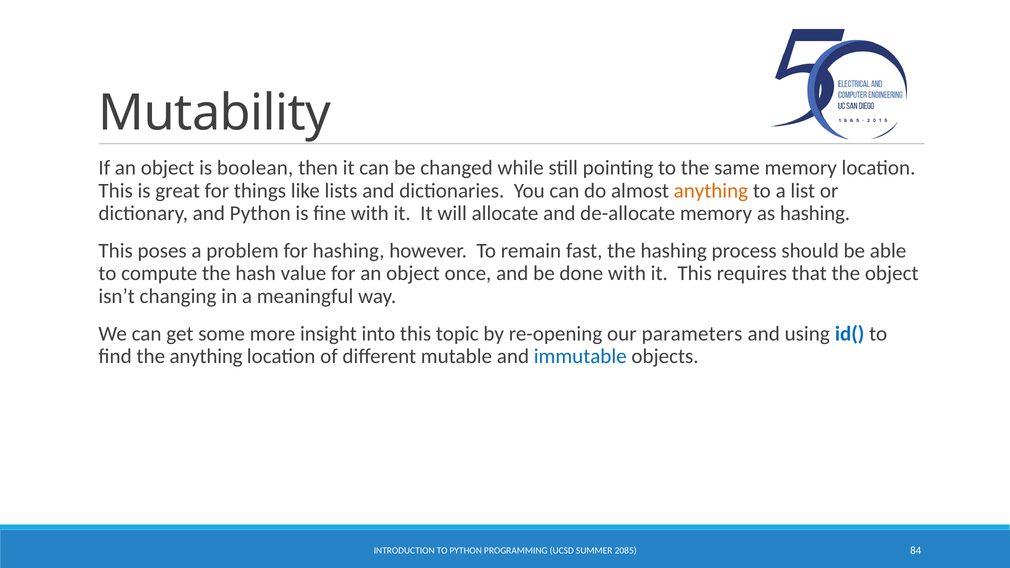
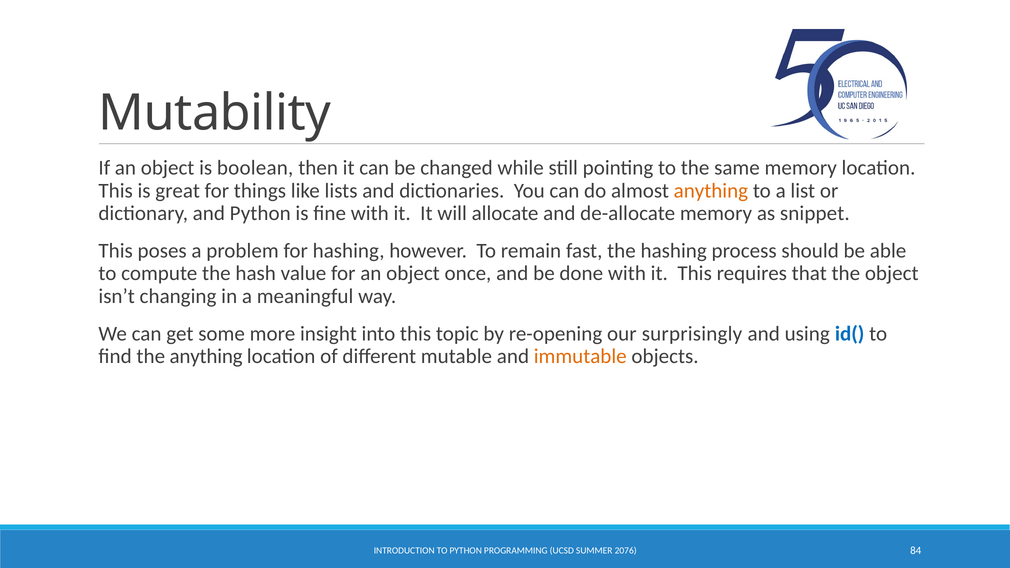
as hashing: hashing -> snippet (815, 213)
parameters: parameters -> surprisingly (692, 334)
immutable colour: blue -> orange (580, 356)
2085: 2085 -> 2076 (626, 551)
